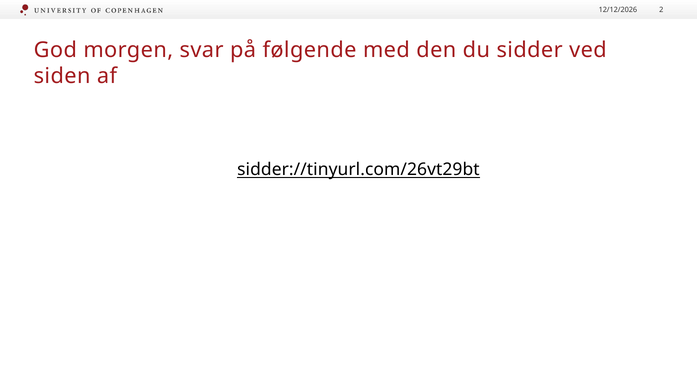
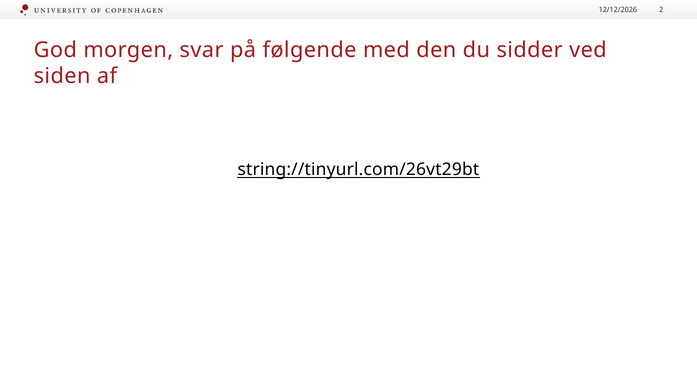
sidder://tinyurl.com/26vt29bt: sidder://tinyurl.com/26vt29bt -> string://tinyurl.com/26vt29bt (358, 169)
